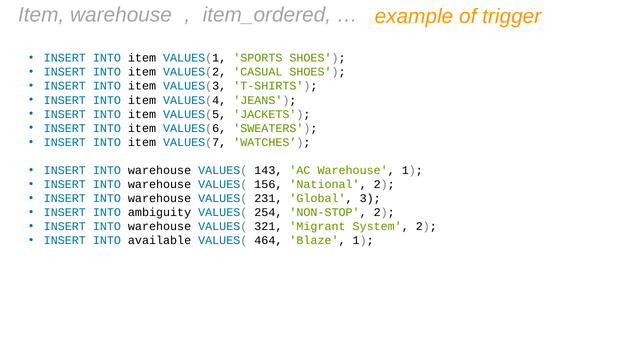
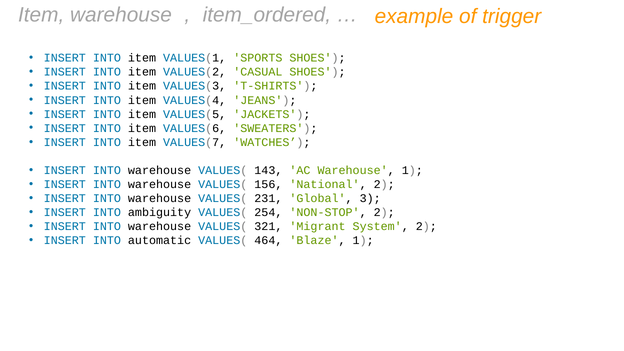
available: available -> automatic (160, 241)
